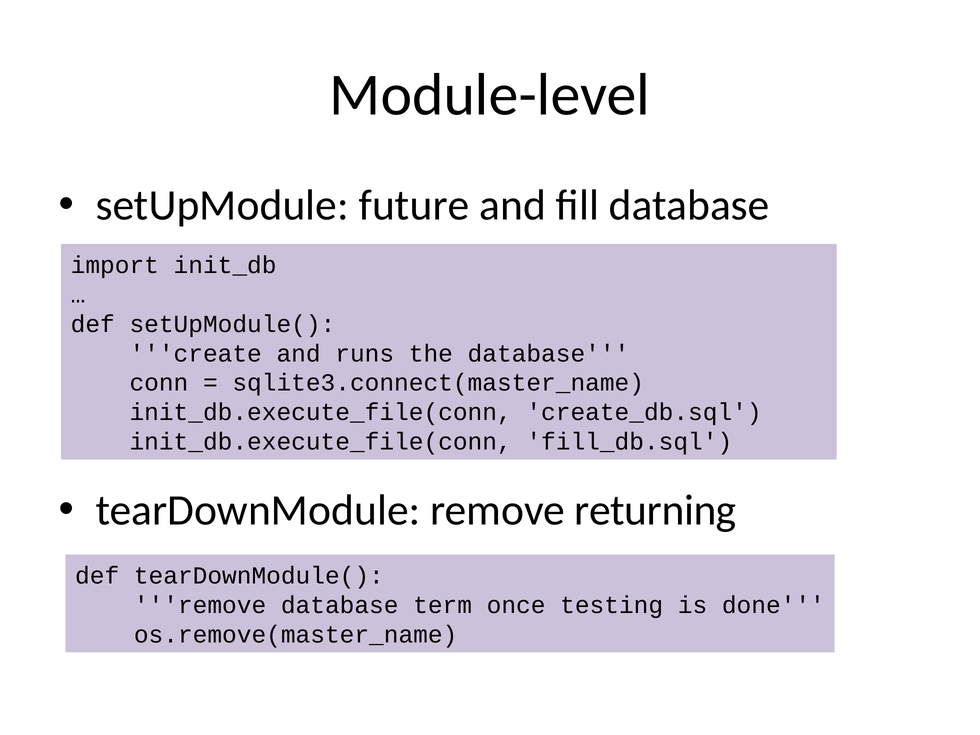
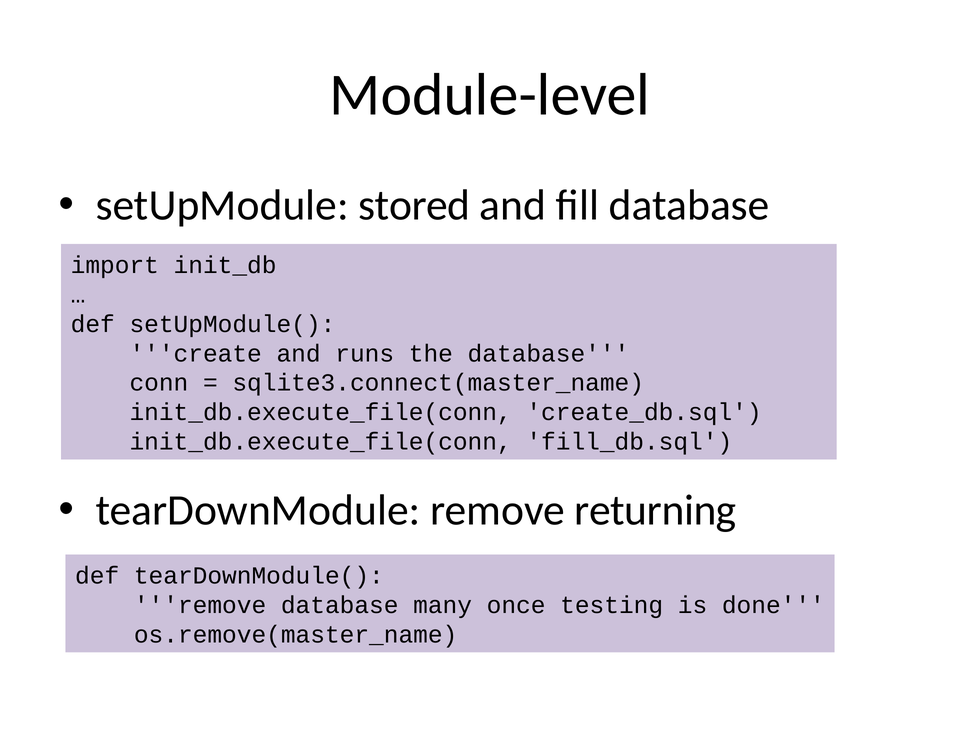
future: future -> stored (414, 206)
term: term -> many (443, 605)
